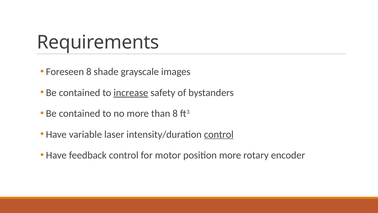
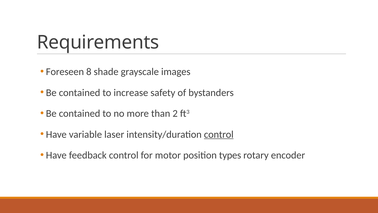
increase underline: present -> none (131, 92)
than 8: 8 -> 2 (175, 113)
position more: more -> types (230, 155)
